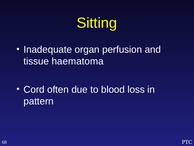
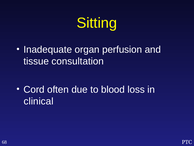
haematoma: haematoma -> consultation (78, 61)
pattern: pattern -> clinical (39, 101)
